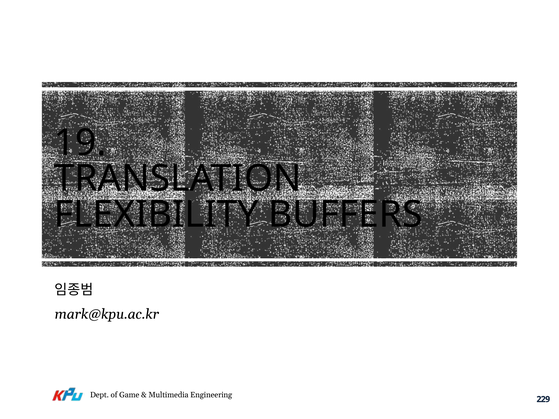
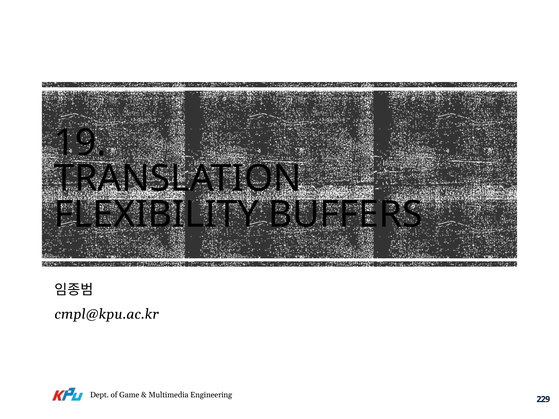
mark@kpu.ac.kr: mark@kpu.ac.kr -> cmpl@kpu.ac.kr (107, 314)
